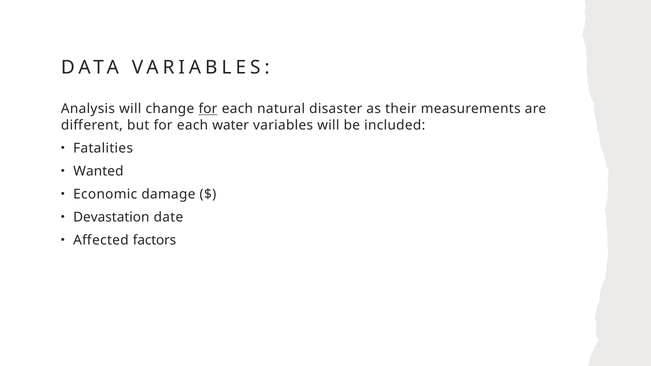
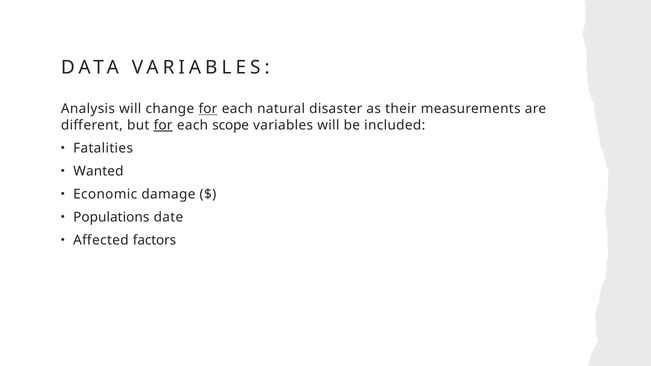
for underline: none -> present (163, 125)
water: water -> scope (231, 125)
Devastation: Devastation -> Populations (111, 218)
